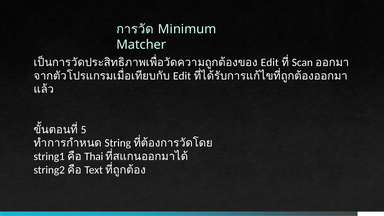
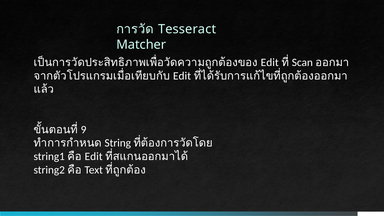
Minimum: Minimum -> Tesseract (187, 29)
5: 5 -> 9 (84, 130)
Thai: Thai -> Edit (94, 156)
